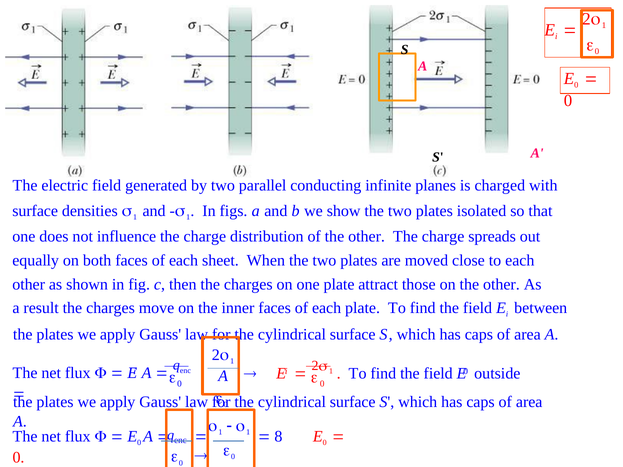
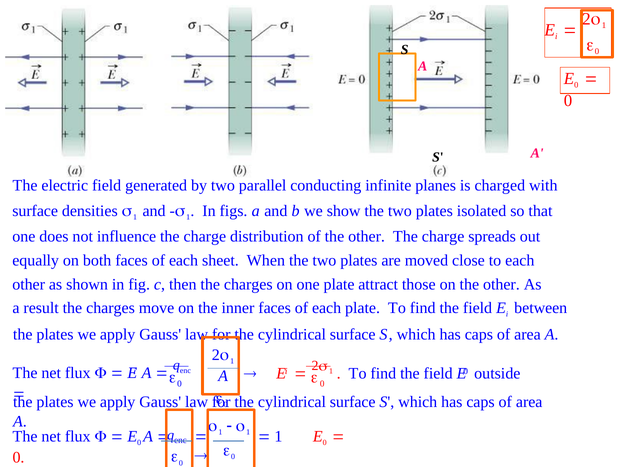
8: 8 -> 1 (278, 437)
